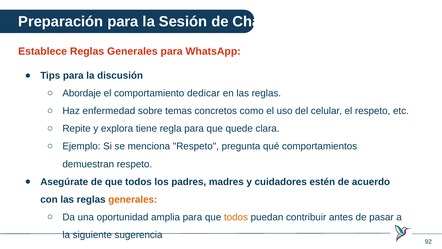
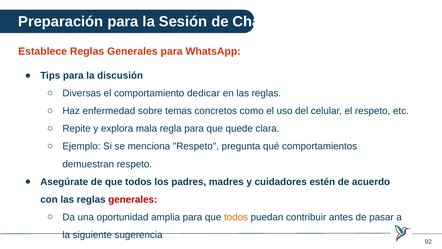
Abordaje: Abordaje -> Diversas (82, 93)
tiene: tiene -> mala (146, 129)
generales colour: orange -> red (133, 199)
